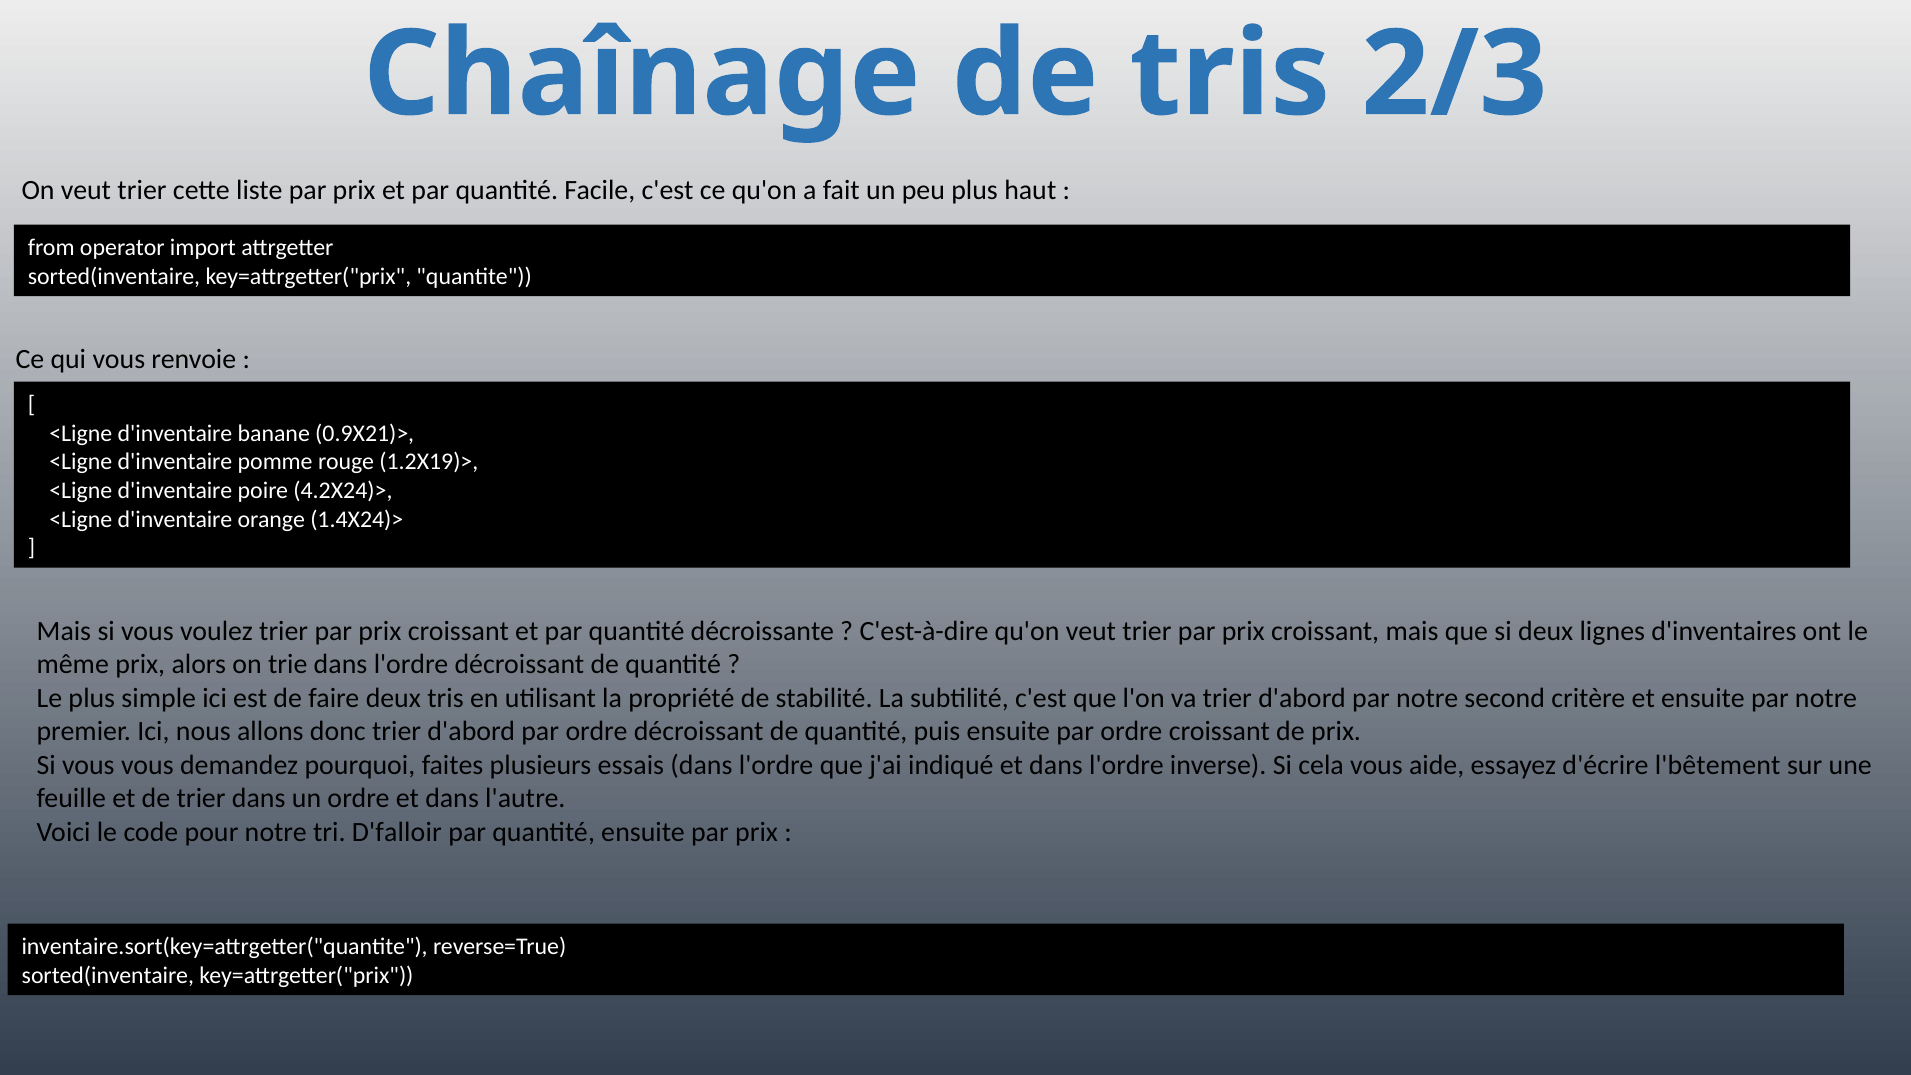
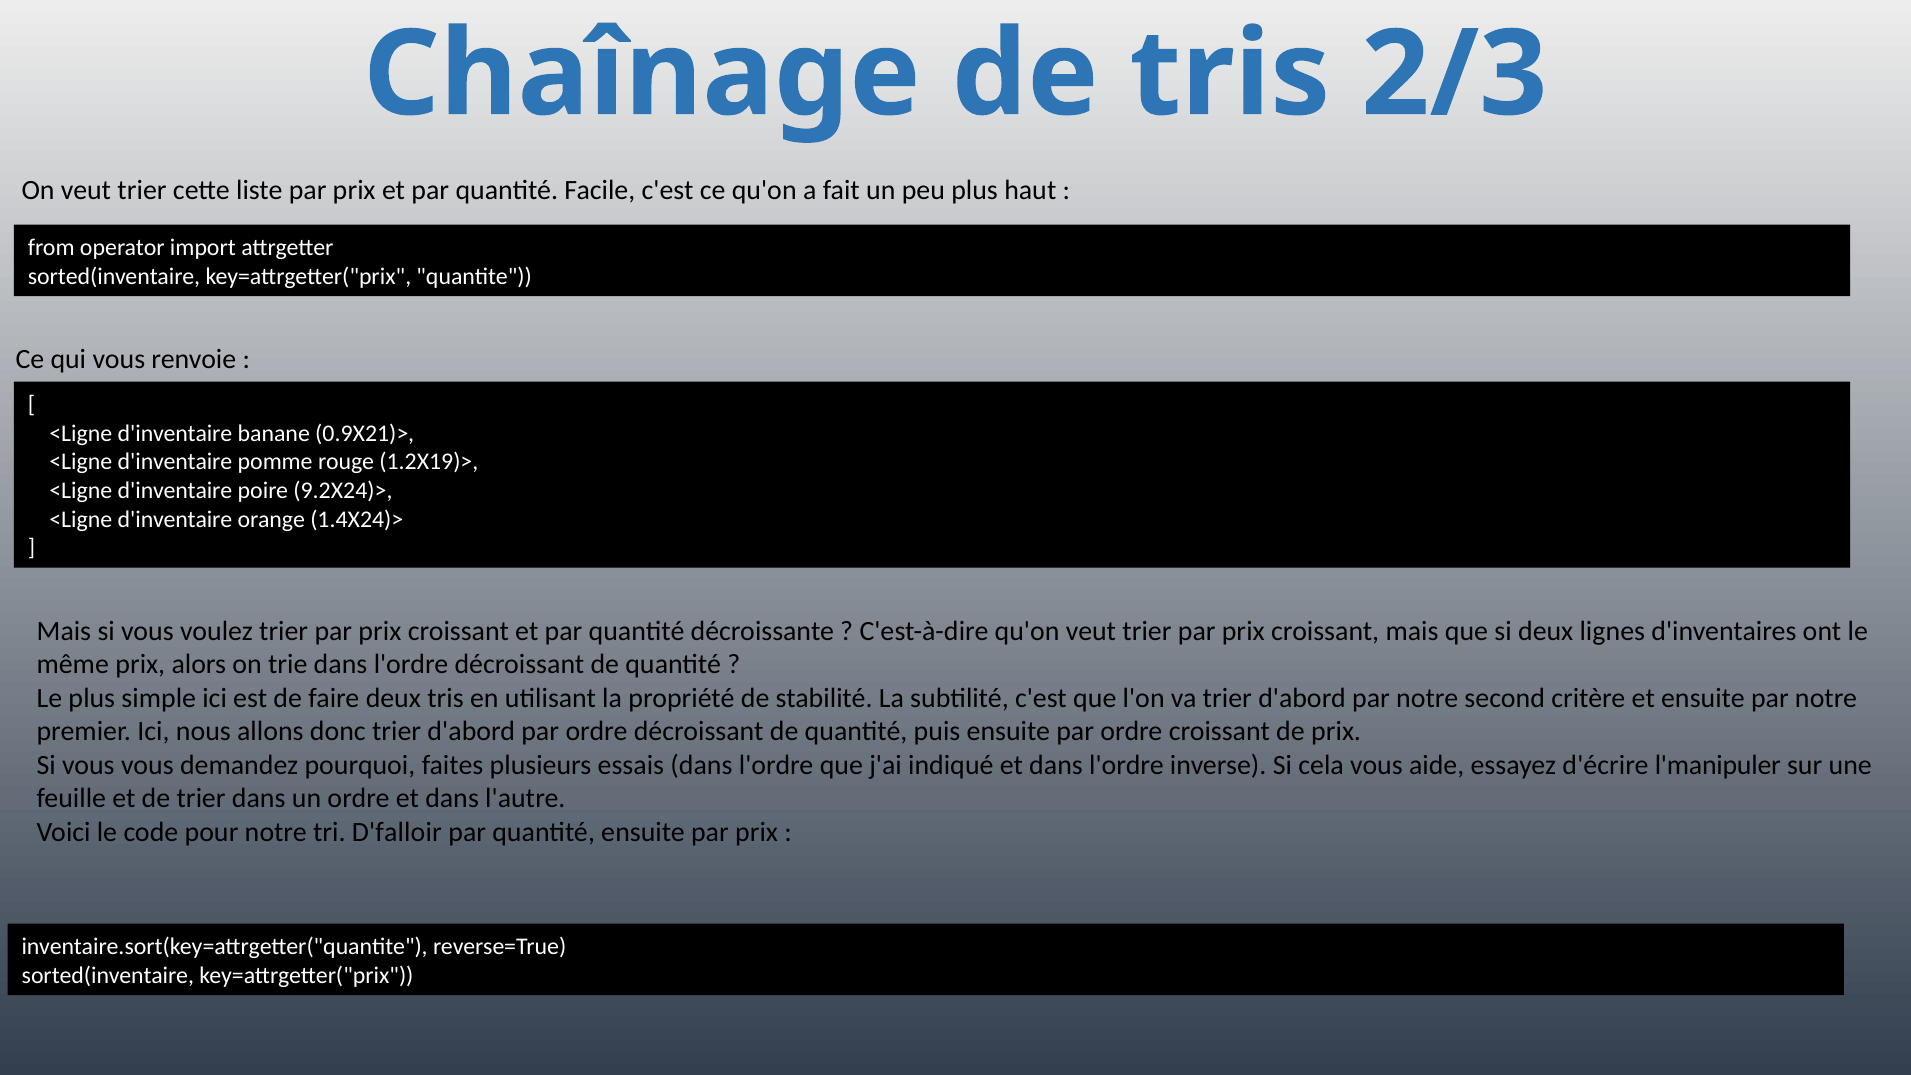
4.2X24)>: 4.2X24)> -> 9.2X24)> (343, 491)
l'bêtement: l'bêtement -> l'manipuler (1718, 765)
